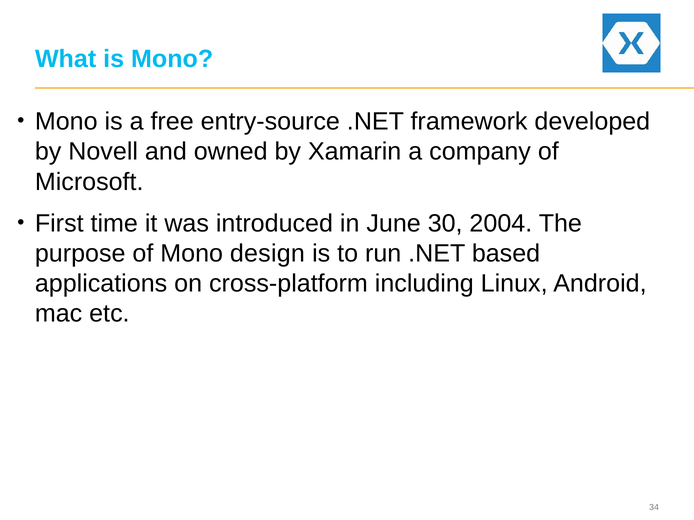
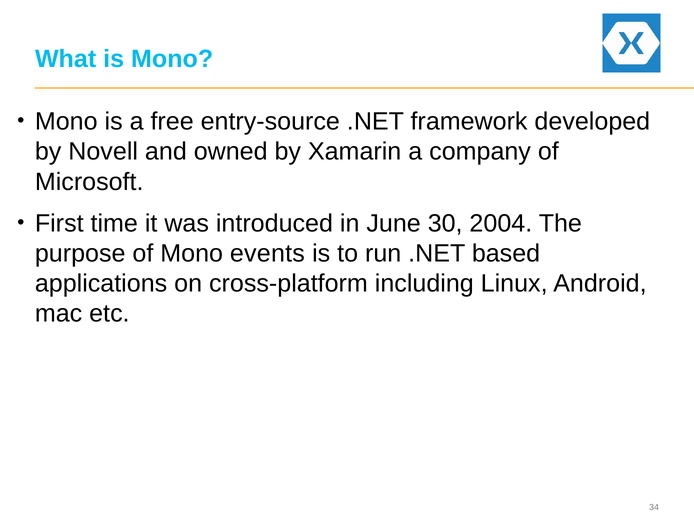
design: design -> events (267, 254)
